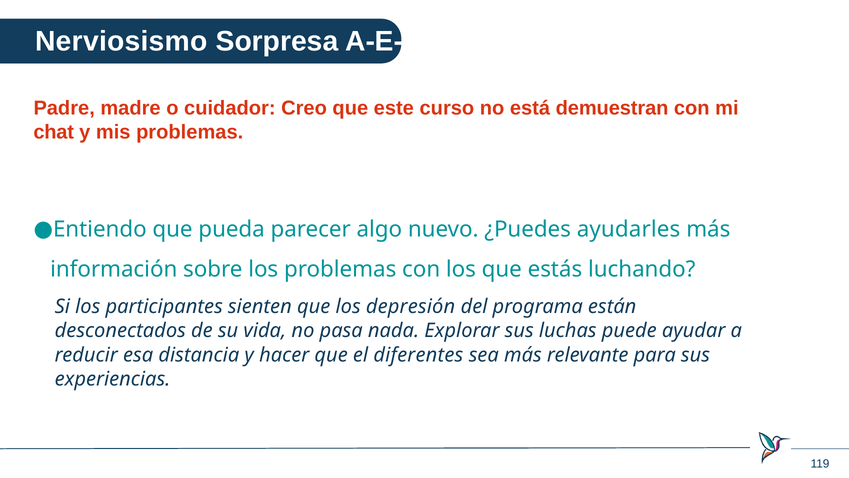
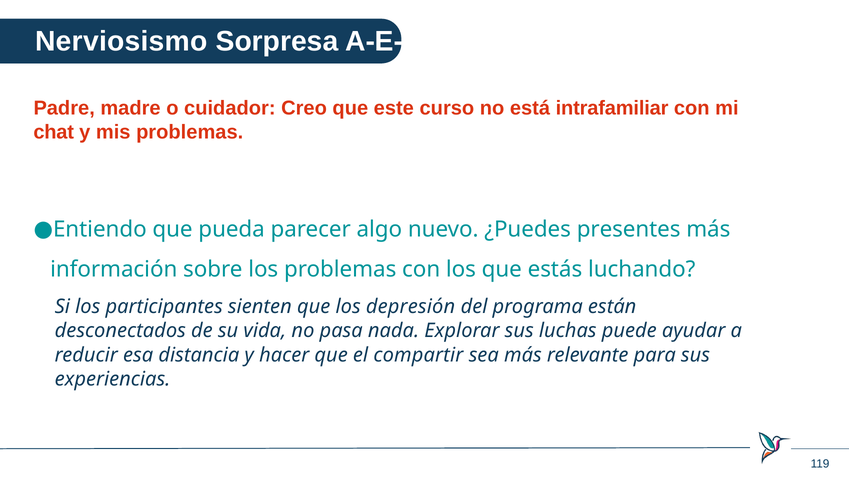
demuestran: demuestran -> intrafamiliar (612, 108)
ayudarles: ayudarles -> presentes (629, 229)
diferentes: diferentes -> compartir (418, 355)
